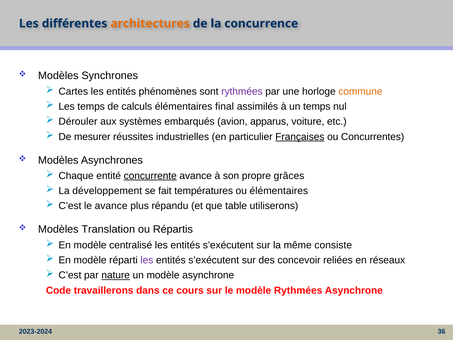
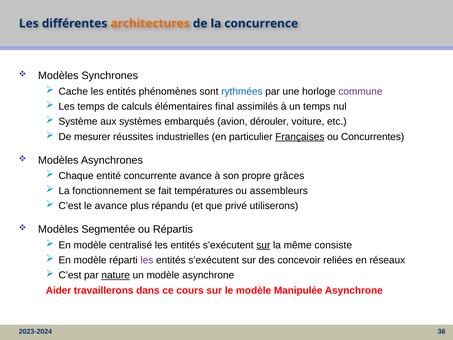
Cartes: Cartes -> Cache (73, 91)
rythmées colour: purple -> blue (242, 91)
commune colour: orange -> purple (360, 91)
Dérouler: Dérouler -> Système (78, 122)
apparus: apparus -> dérouler (269, 122)
concurrente underline: present -> none (150, 176)
développement: développement -> fonctionnement (107, 191)
ou élémentaires: élémentaires -> assembleurs (279, 191)
table: table -> privé (236, 206)
Translation: Translation -> Segmentée (108, 229)
sur underline: none -> present (263, 245)
Code: Code -> Aider (59, 290)
modèle Rythmées: Rythmées -> Manipulée (298, 290)
